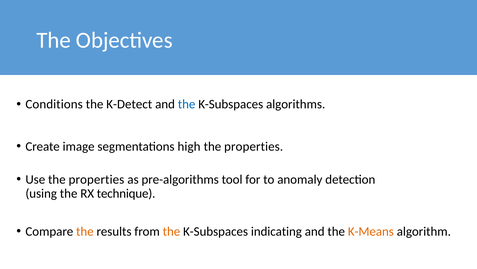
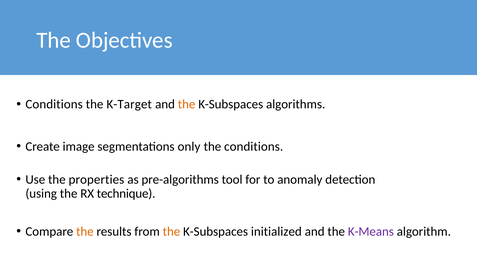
K-Detect: K-Detect -> K-Target (129, 104)
the colour: blue -> orange (187, 104)
high: high -> only (189, 146)
properties: properties -> conditions (254, 146)
indicating: indicating -> initialized (276, 231)
K-Means colour: orange -> purple (371, 231)
